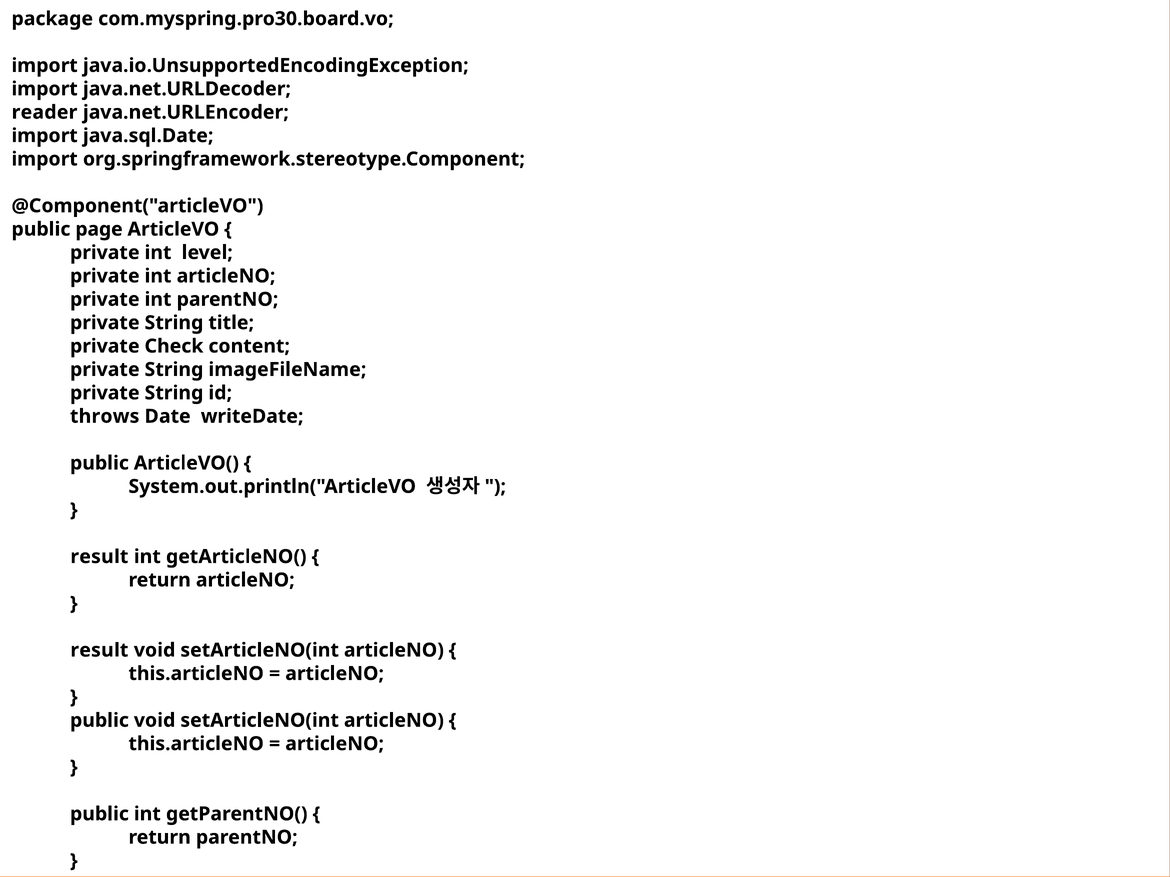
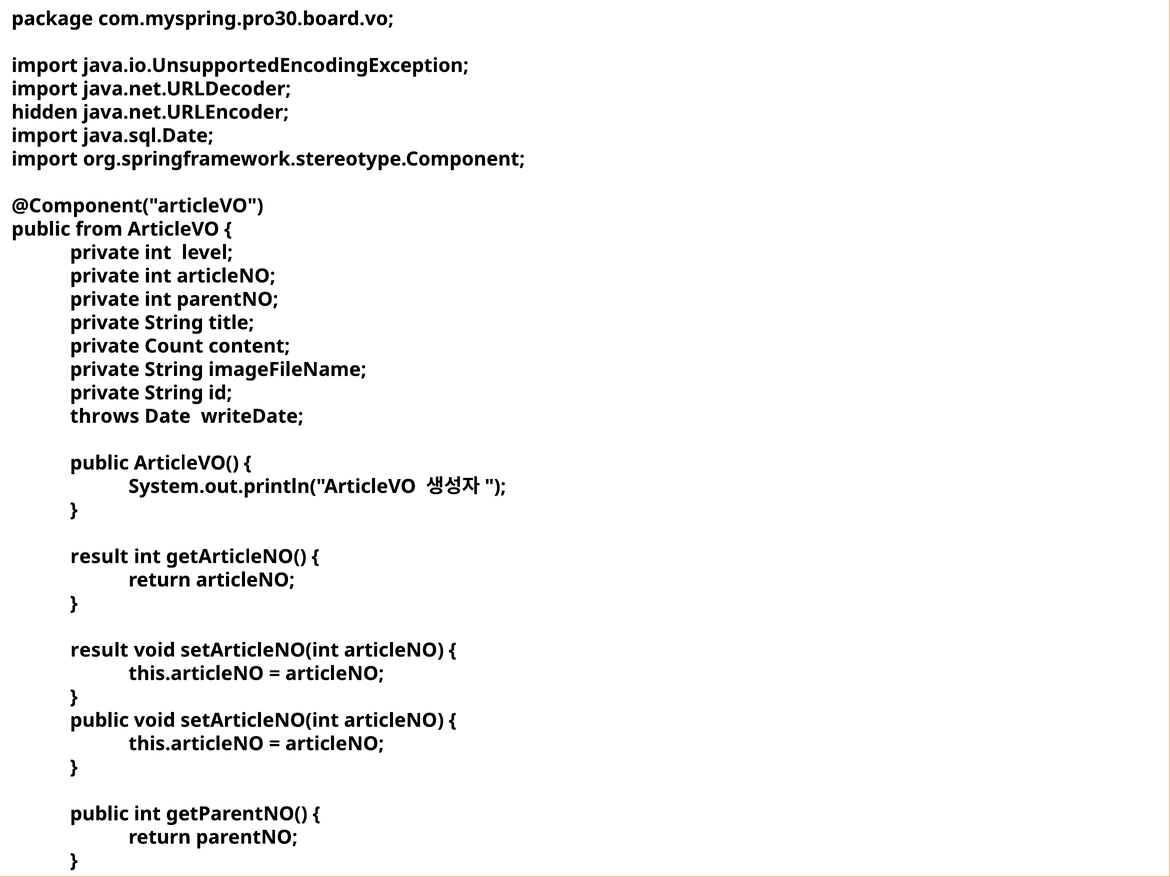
reader: reader -> hidden (45, 112)
page: page -> from (99, 229)
Check: Check -> Count (174, 346)
